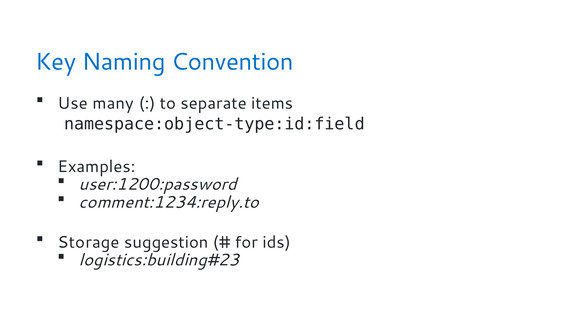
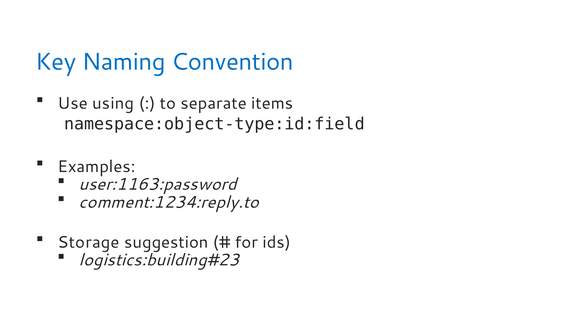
many: many -> using (113, 103)
user:1200:password: user:1200:password -> user:1163:password (158, 184)
